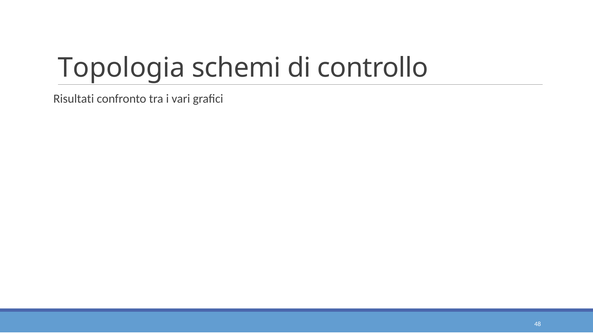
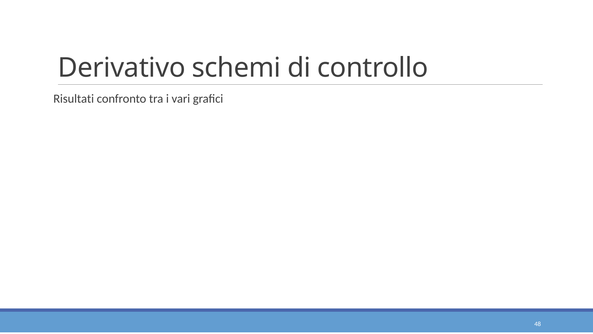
Topologia: Topologia -> Derivativo (122, 68)
